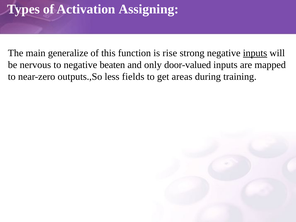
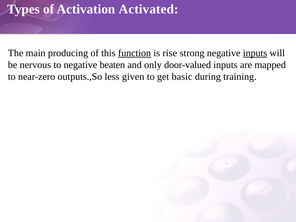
Assigning: Assigning -> Activated (149, 9)
generalize: generalize -> producing (68, 53)
function underline: none -> present (134, 53)
fields: fields -> given (133, 77)
areas: areas -> basic (182, 77)
